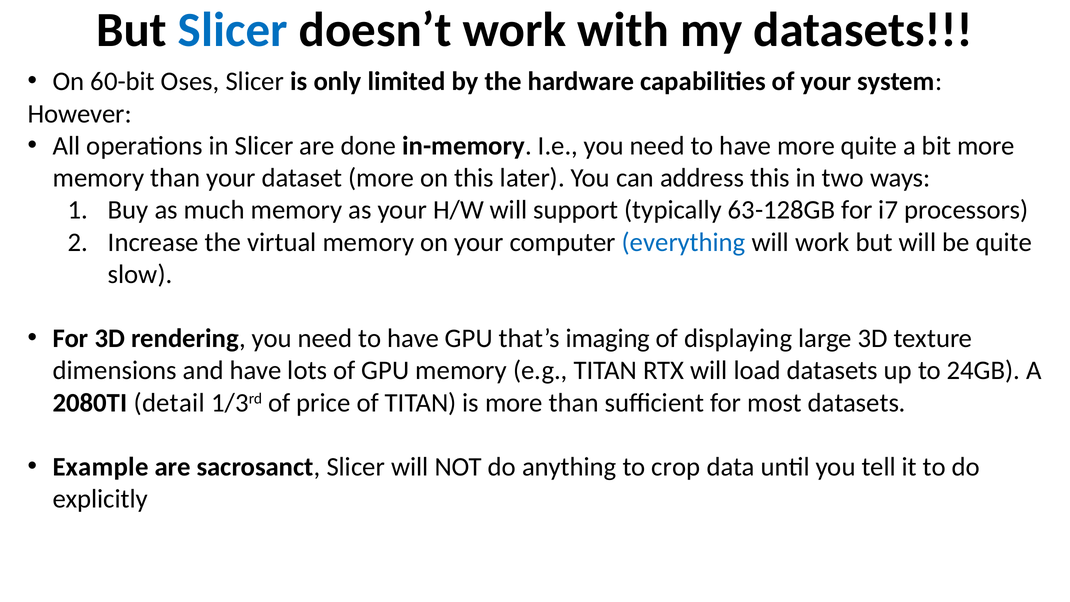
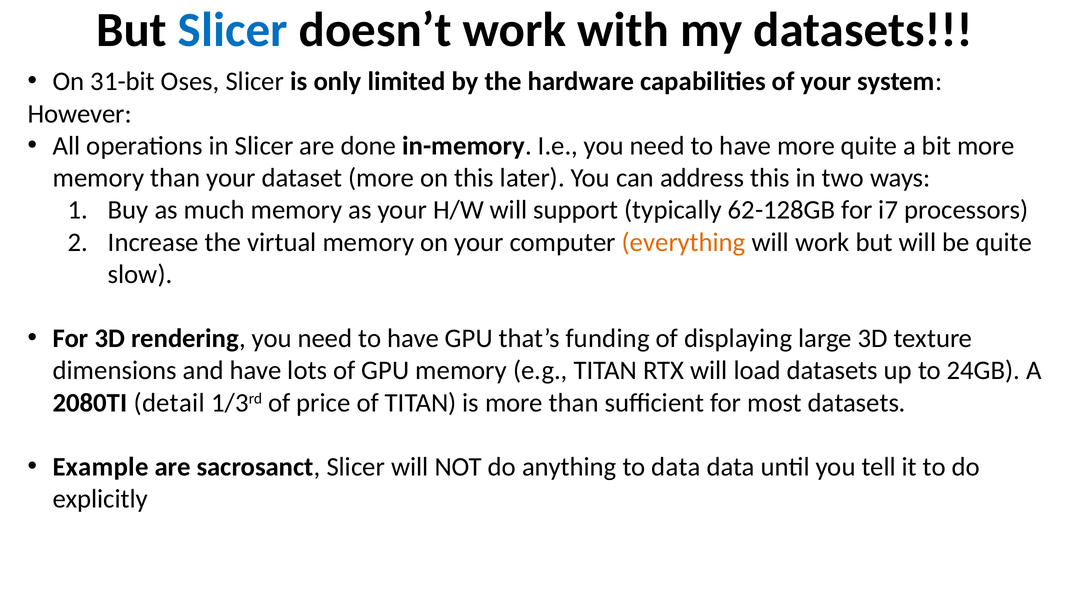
60-bit: 60-bit -> 31-bit (123, 82)
63-128GB: 63-128GB -> 62-128GB (782, 210)
everything colour: blue -> orange (684, 242)
imaging: imaging -> funding (608, 338)
to crop: crop -> data (676, 467)
